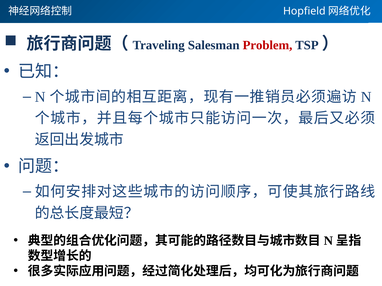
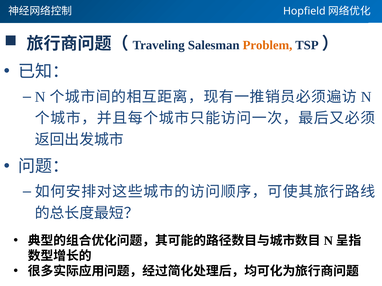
Problem colour: red -> orange (268, 45)
